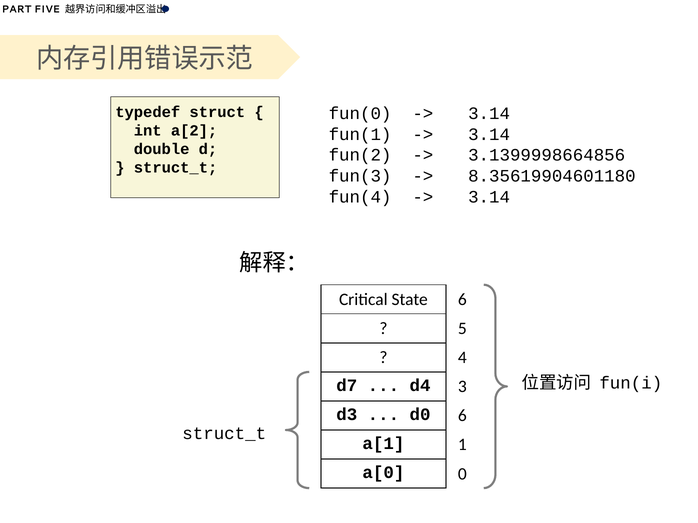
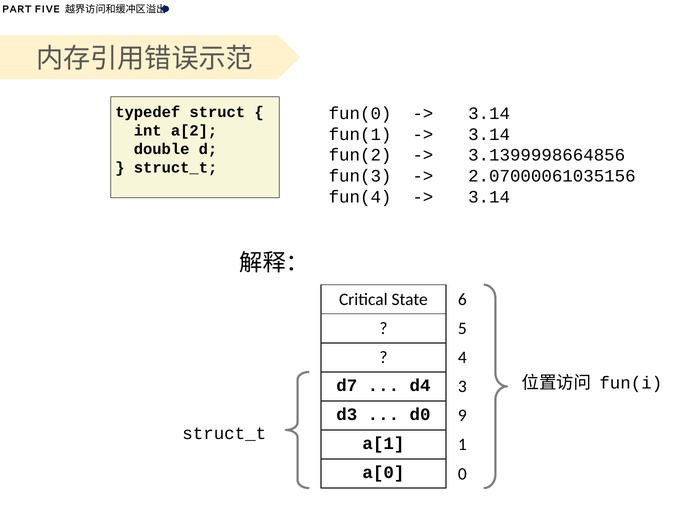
8.35619904601180: 8.35619904601180 -> 2.07000061035156 (552, 176)
d0 6: 6 -> 9 (462, 416)
